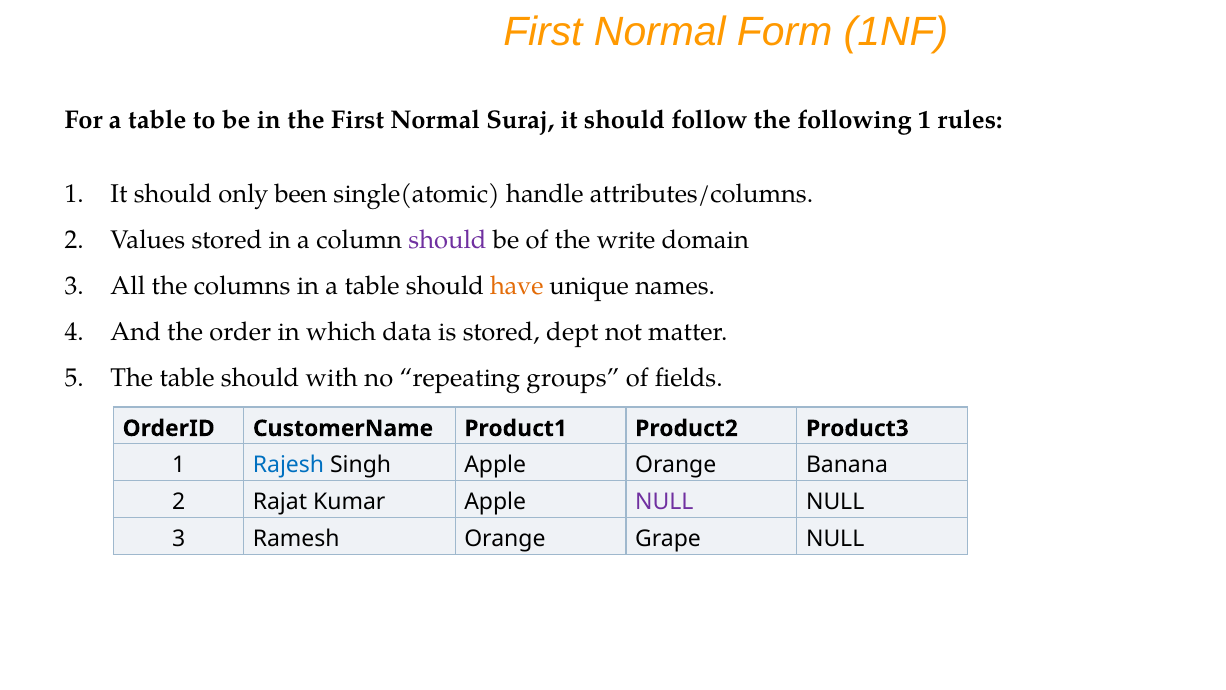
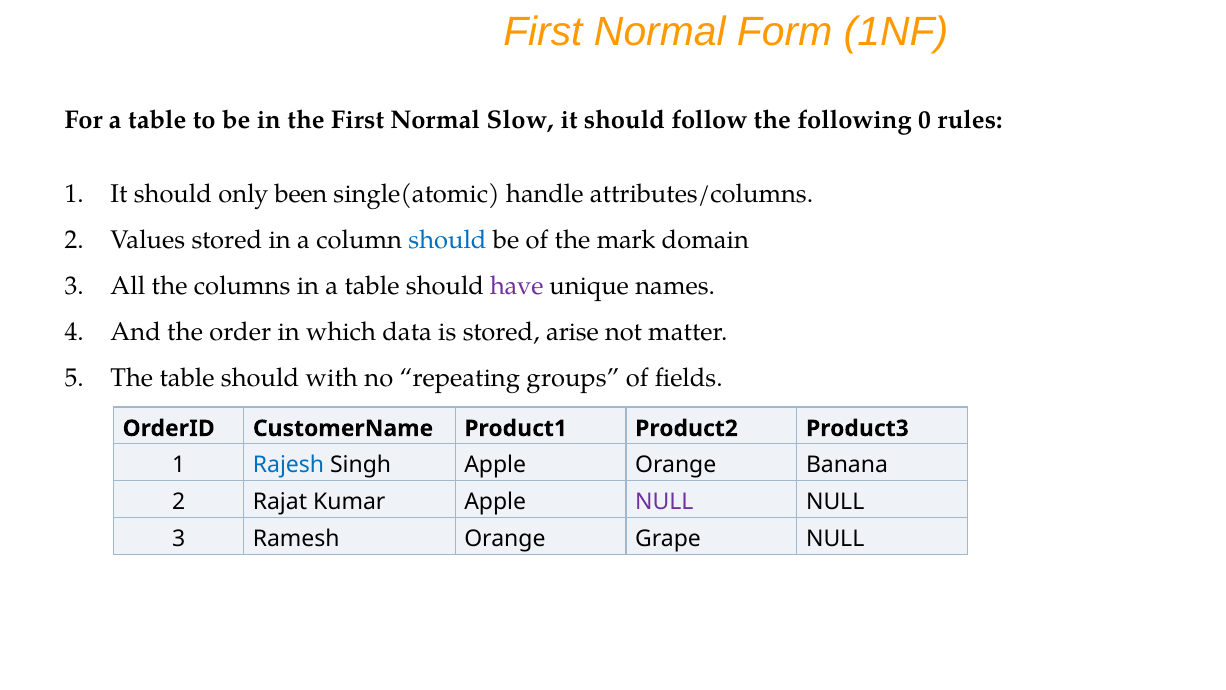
Suraj: Suraj -> Slow (520, 120)
following 1: 1 -> 0 (925, 120)
should colour: purple -> blue (448, 240)
write: write -> mark (626, 240)
have colour: orange -> purple (517, 286)
dept: dept -> arise (573, 332)
